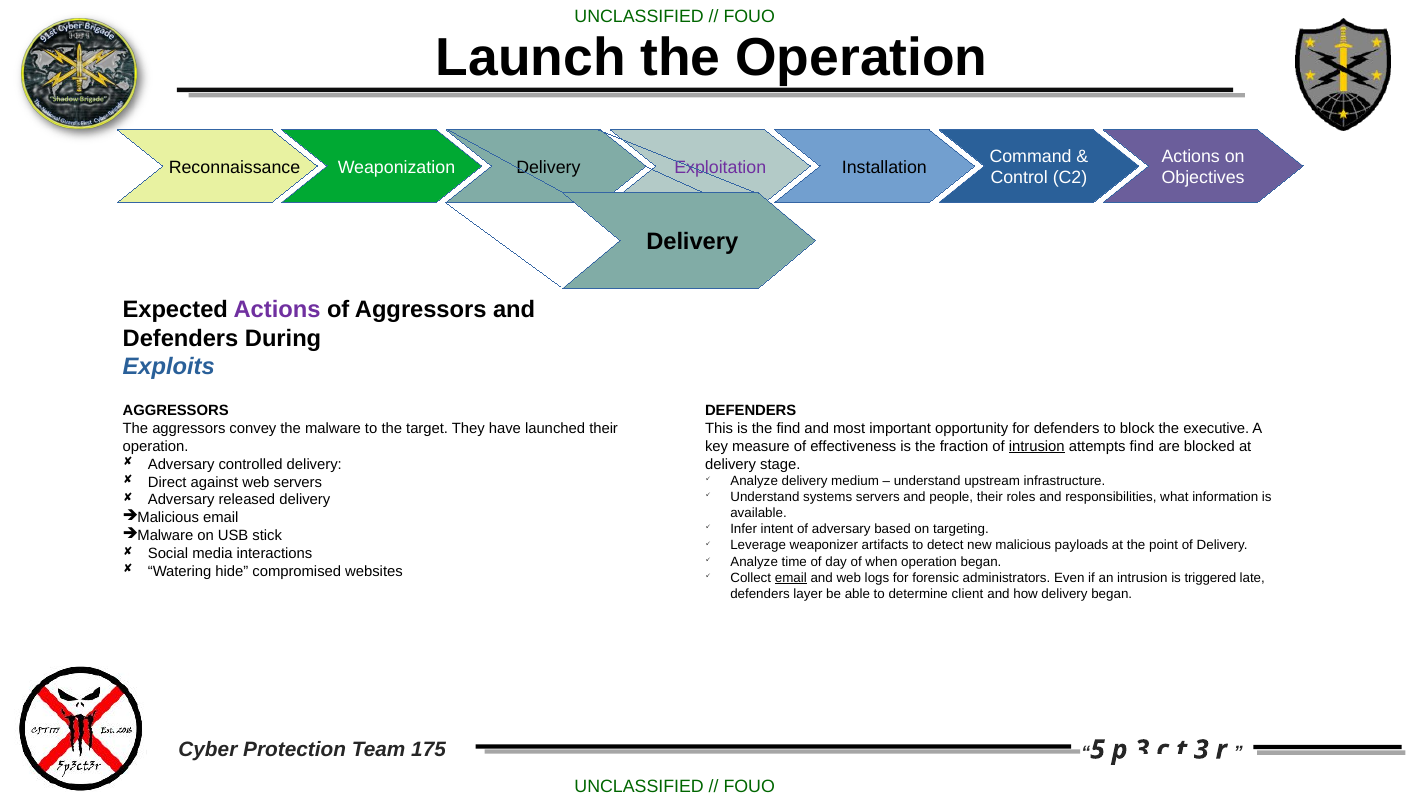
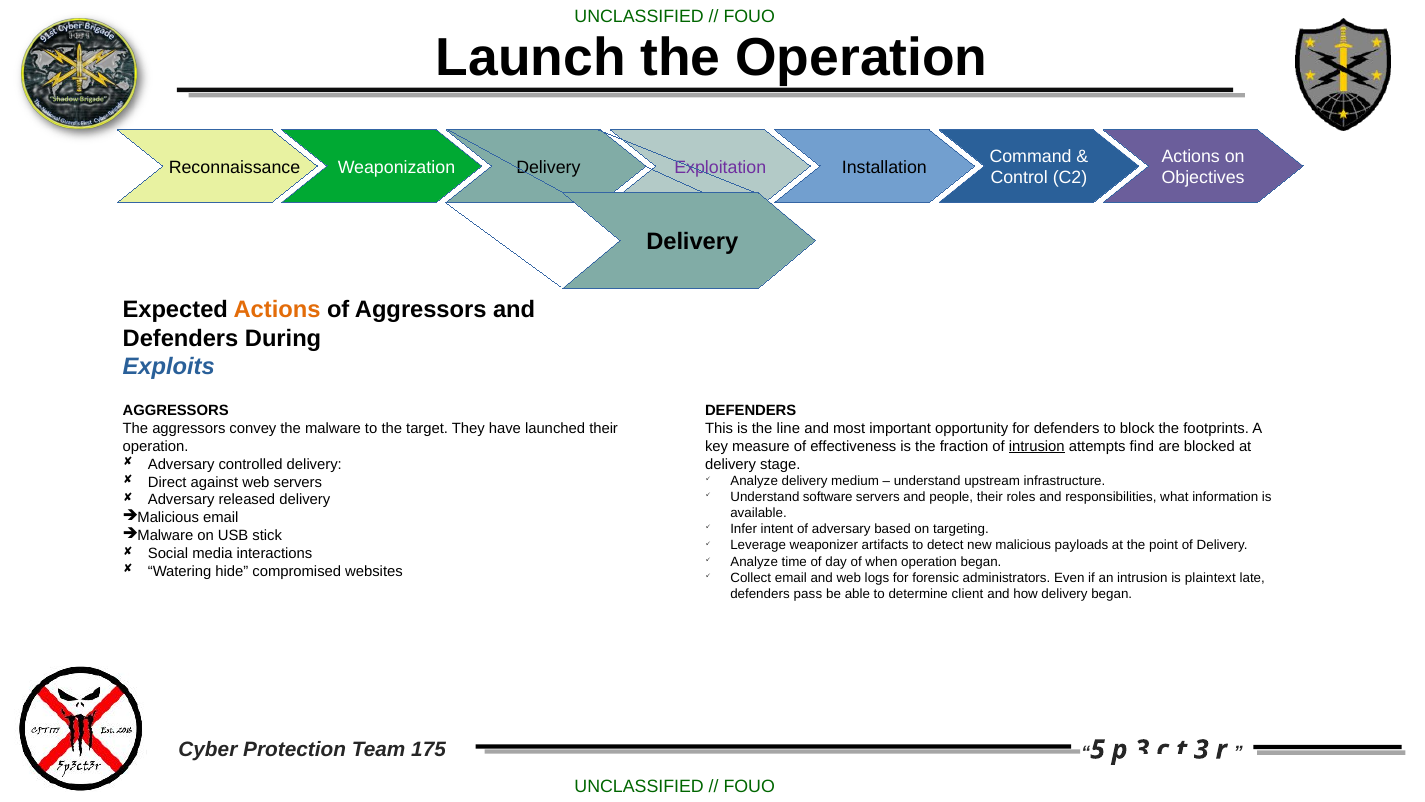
Actions colour: purple -> orange (277, 310)
the find: find -> line (788, 428)
executive: executive -> footprints (1216, 428)
systems: systems -> software (828, 497)
email underline: present -> none (791, 577)
triggered: triggered -> plaintext (1210, 577)
layer: layer -> pass (808, 593)
